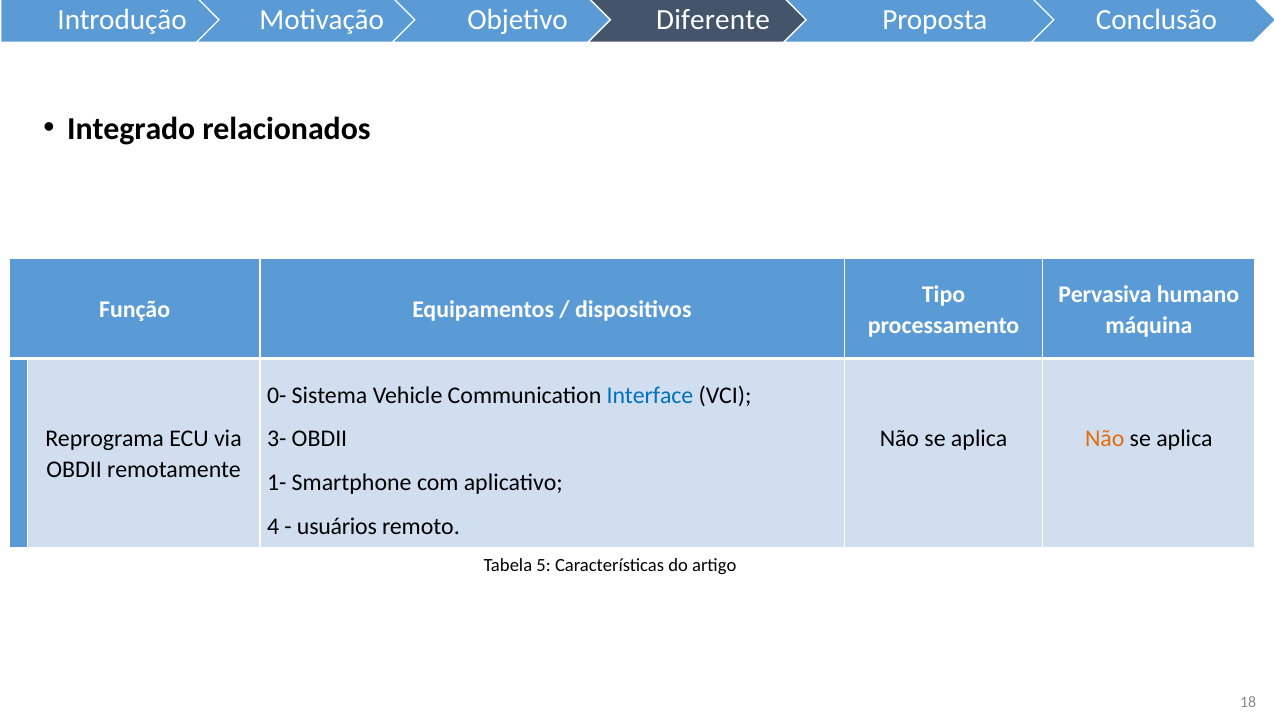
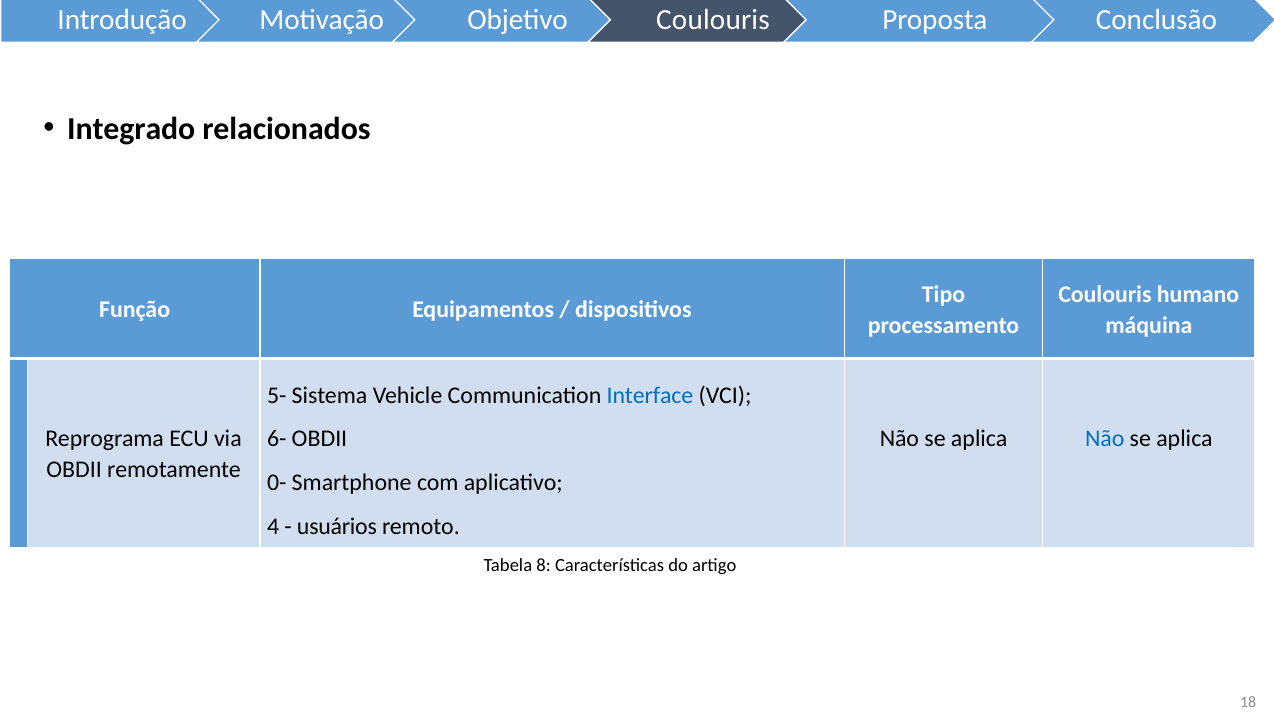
Diferente: Diferente -> Coulouris (713, 20)
Pervasiva: Pervasiva -> Coulouris (1105, 294)
0-: 0- -> 5- (277, 395)
3-: 3- -> 6- (277, 439)
Não colour: orange -> blue (1105, 439)
1-: 1- -> 0- (277, 482)
5: 5 -> 8 (544, 565)
